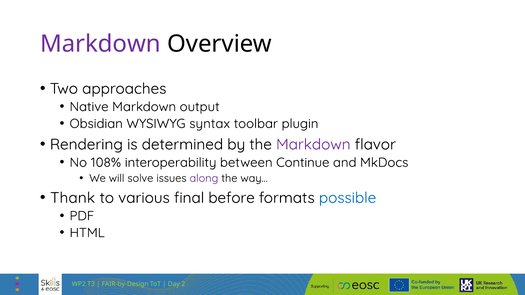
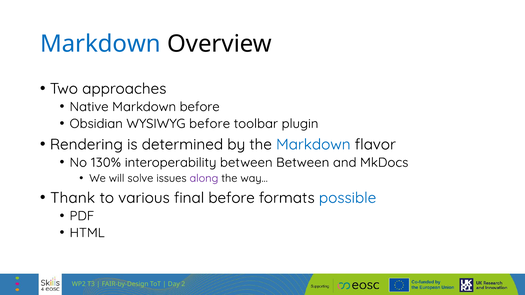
Markdown colour: purple -> blue (100, 44)
Markdown output: output -> before (200, 107)
WYSIWYG syntax: syntax -> before (210, 124)
Markdown colour: purple -> blue (313, 145)
108%: 108% -> 130% (106, 163)
between Continue: Continue -> Between (303, 163)
